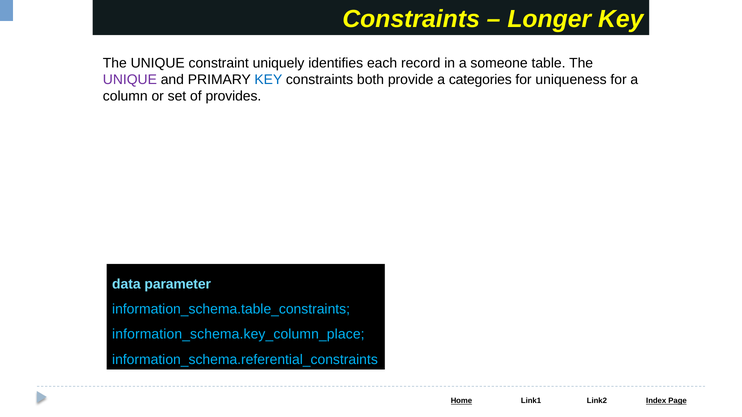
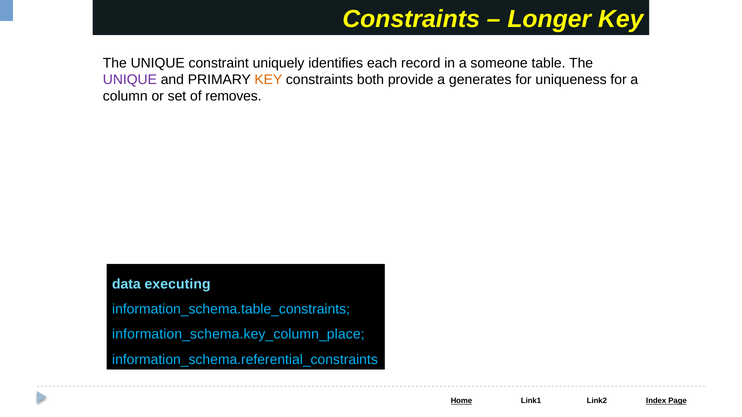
KEY colour: blue -> orange (268, 80)
categories: categories -> generates (480, 80)
provides: provides -> removes (233, 96)
parameter: parameter -> executing (178, 285)
